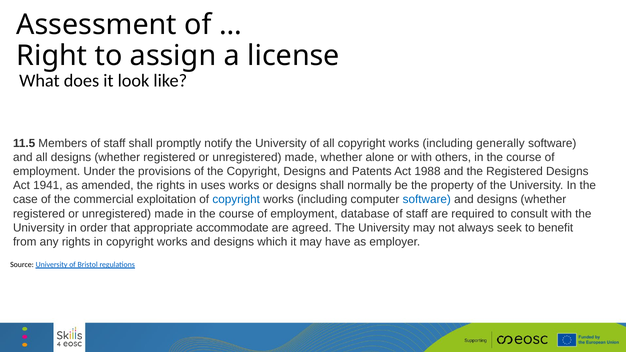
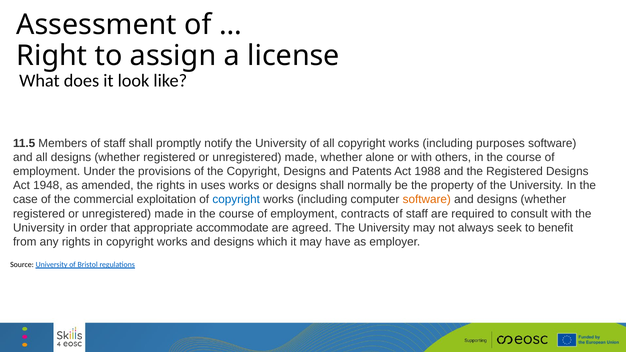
generally: generally -> purposes (500, 143)
1941: 1941 -> 1948 (48, 186)
software colour: blue -> orange (427, 200)
database: database -> contracts (365, 214)
